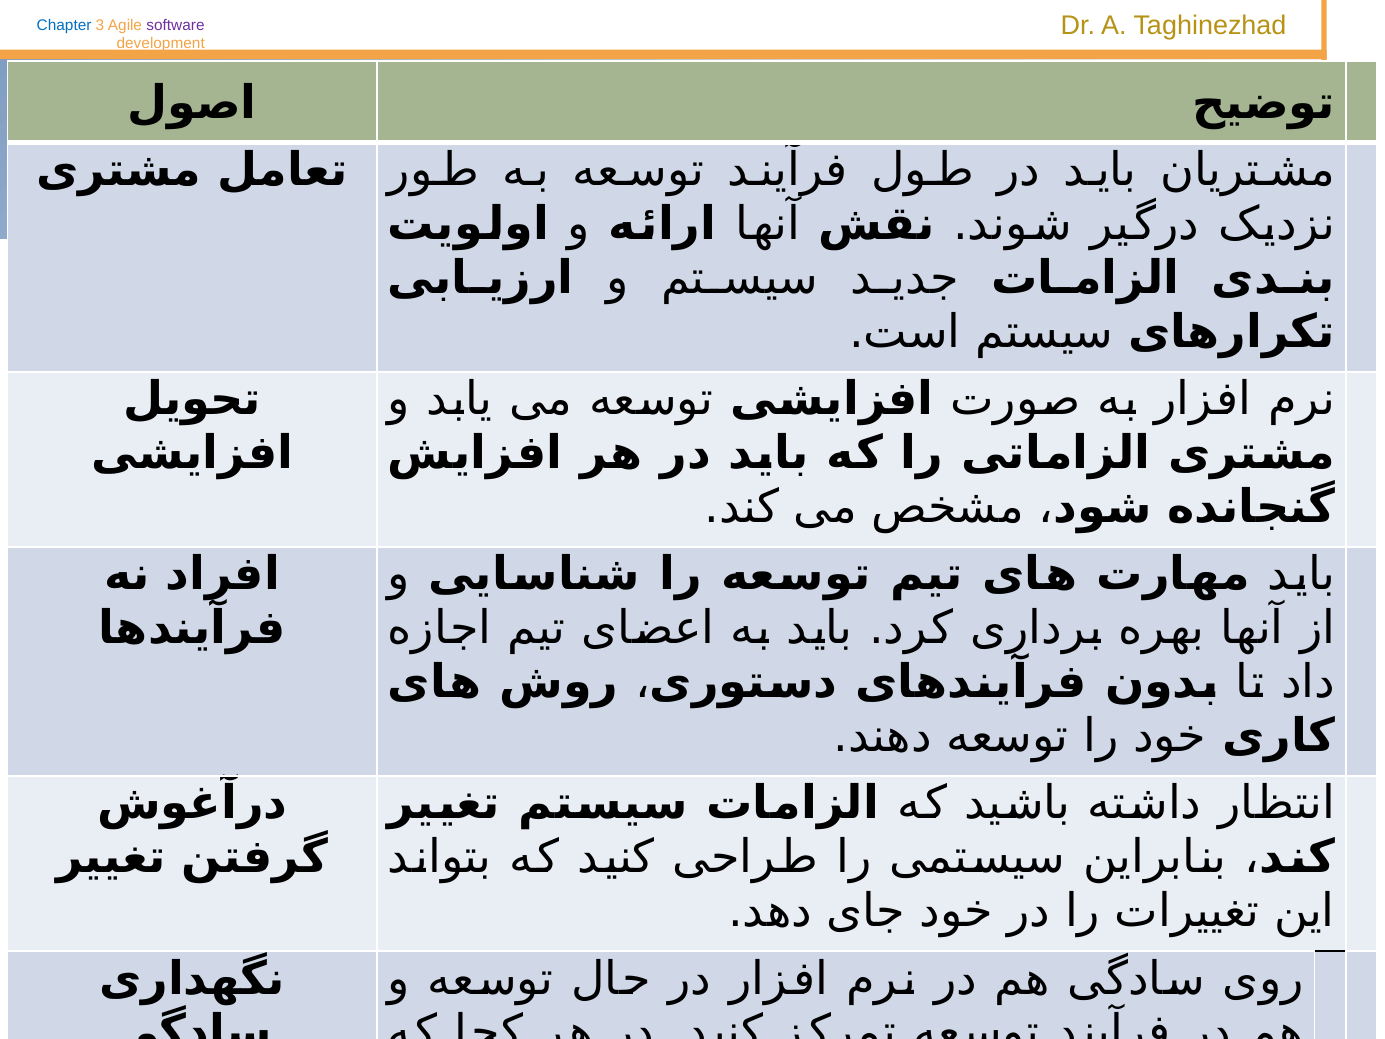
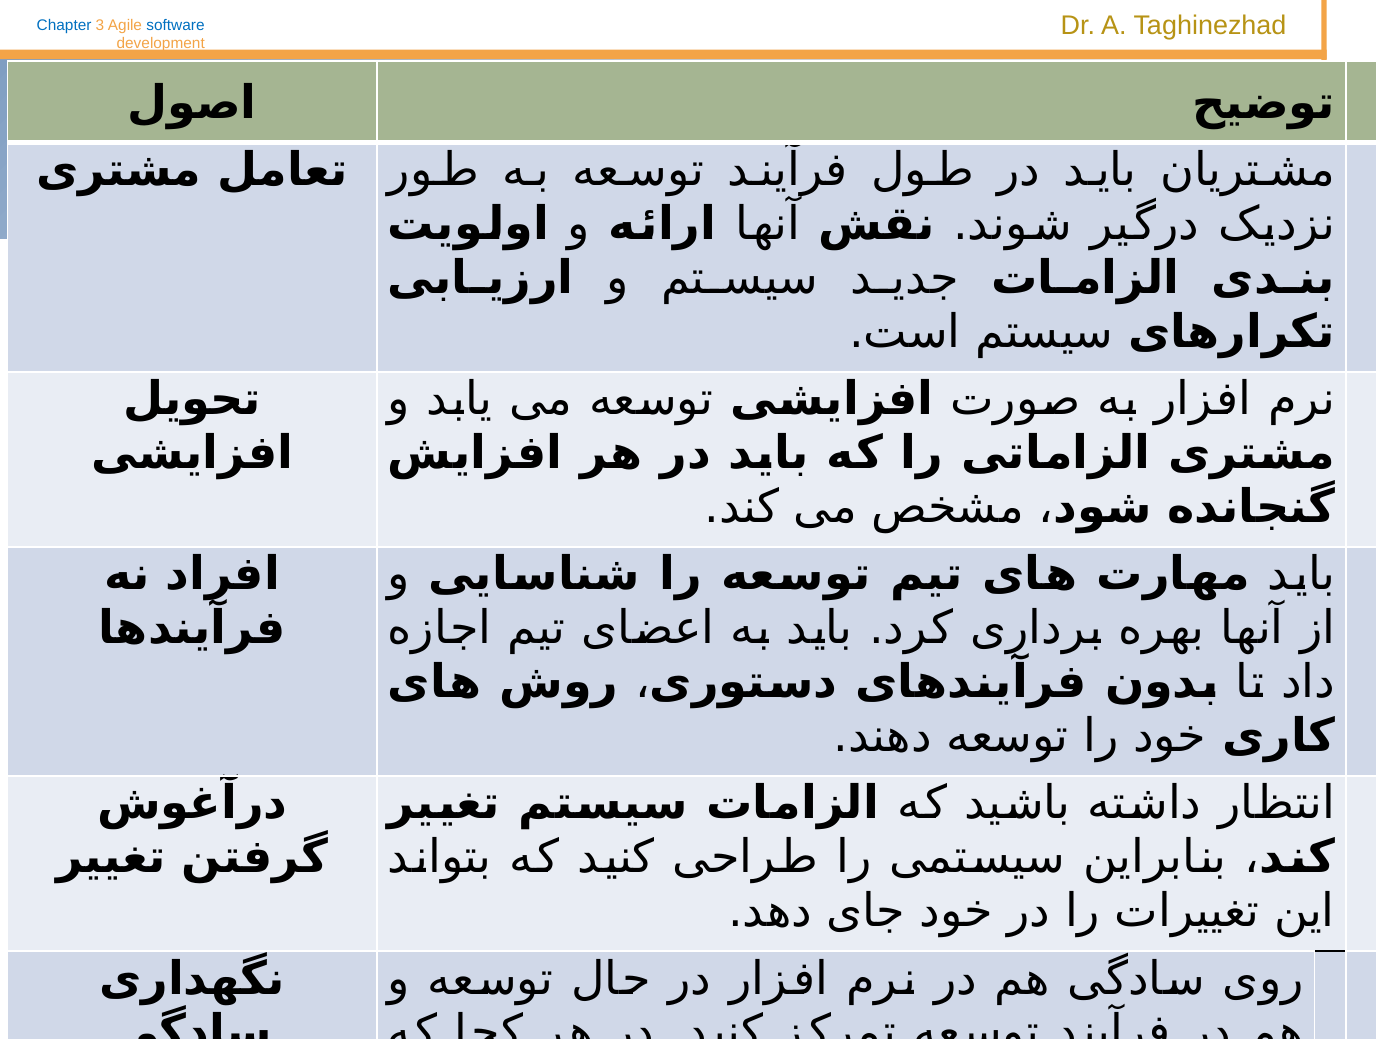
software colour: purple -> blue (175, 25)
